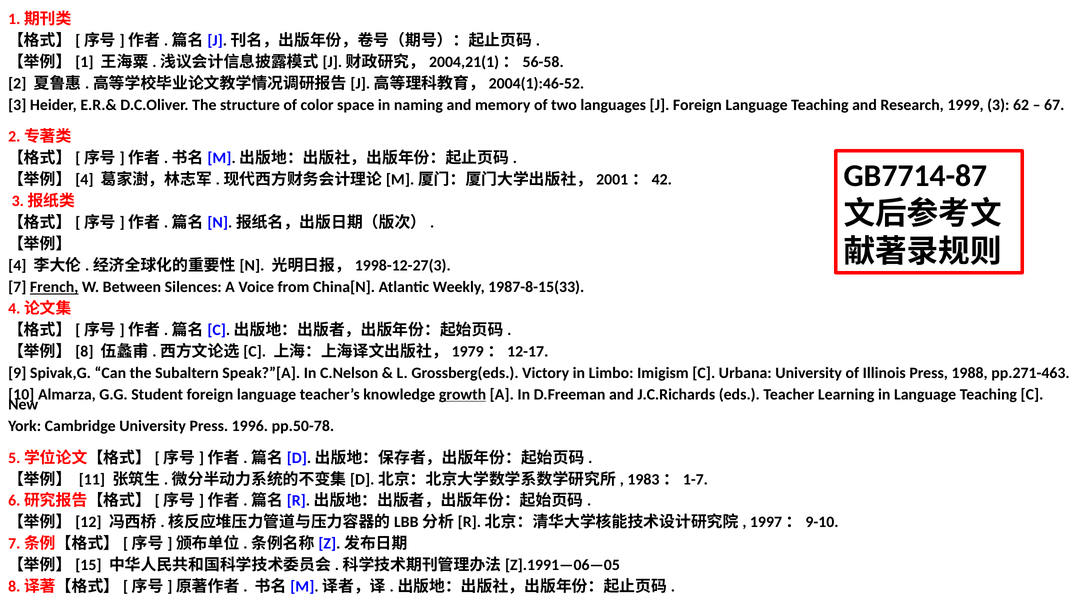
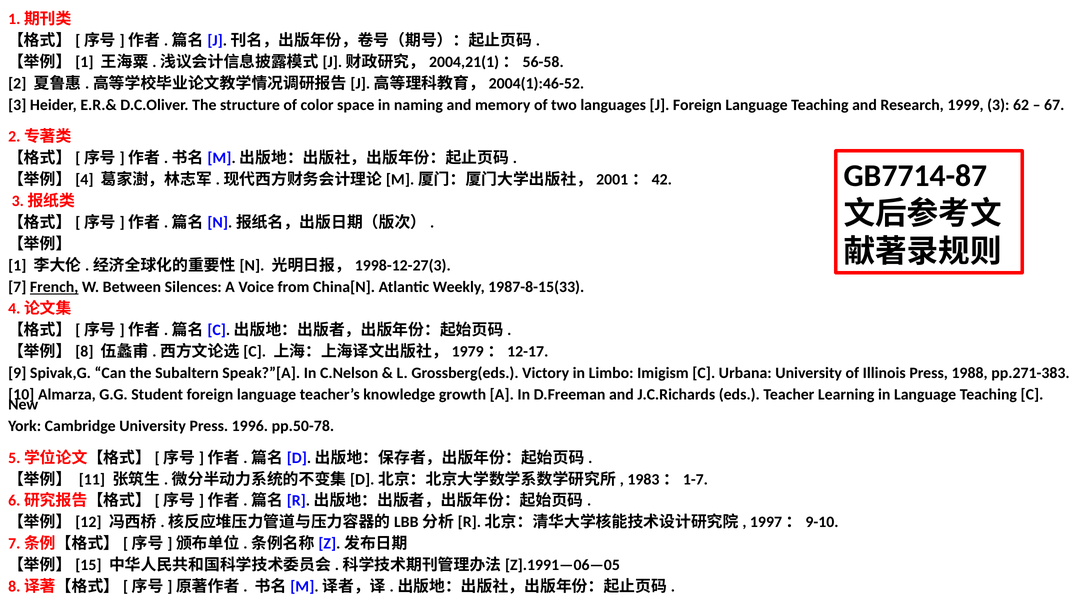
4: 4 -> 1 (17, 265)
pp.271-463: pp.271-463 -> pp.271-383 (1030, 373)
growth underline: present -> none (463, 394)
